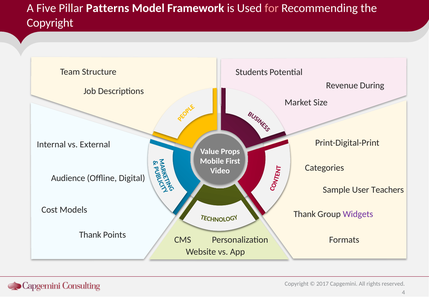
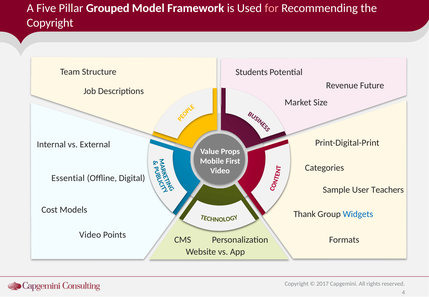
Patterns: Patterns -> Grouped (108, 8)
During: During -> Future (372, 85)
Audience: Audience -> Essential (68, 178)
Widgets colour: purple -> blue (358, 214)
Thank: Thank -> Video (90, 235)
